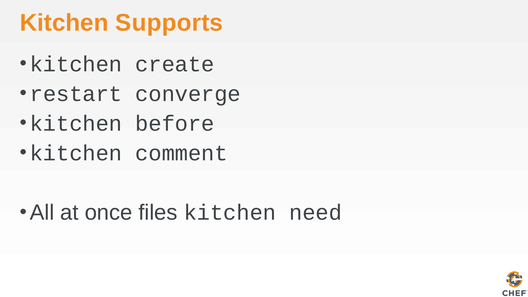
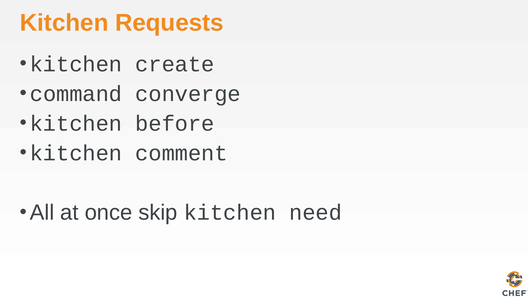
Supports: Supports -> Requests (169, 23)
restart: restart -> command (76, 94)
files: files -> skip (158, 213)
